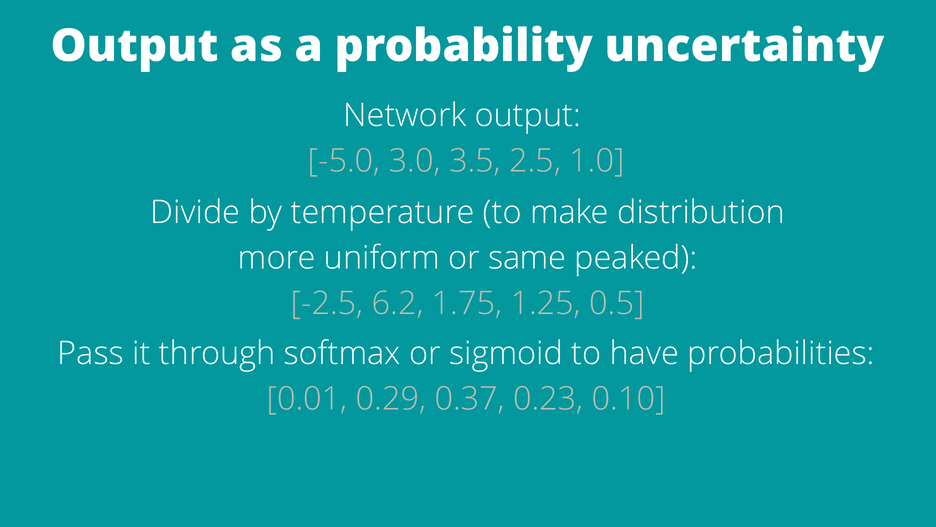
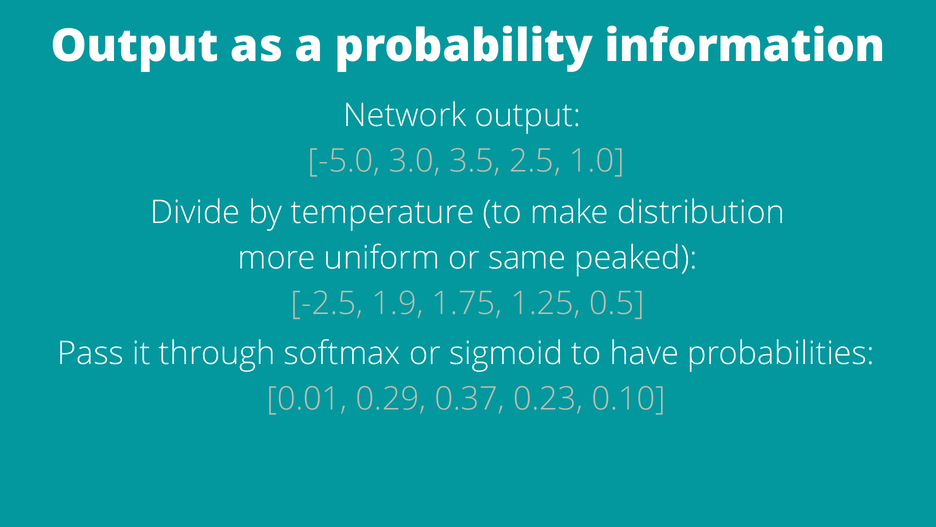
uncertainty: uncertainty -> information (745, 46)
6.2: 6.2 -> 1.9 (398, 303)
